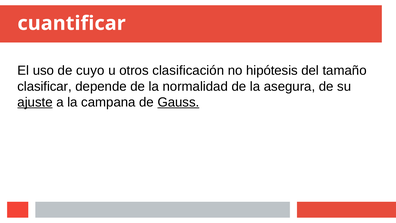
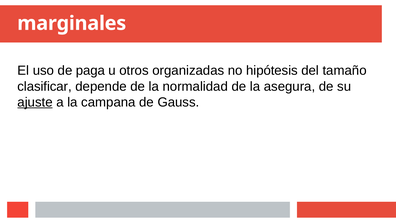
cuantificar: cuantificar -> marginales (72, 23)
cuyo: cuyo -> paga (90, 70)
clasificación: clasificación -> organizadas (188, 70)
Gauss underline: present -> none (178, 102)
